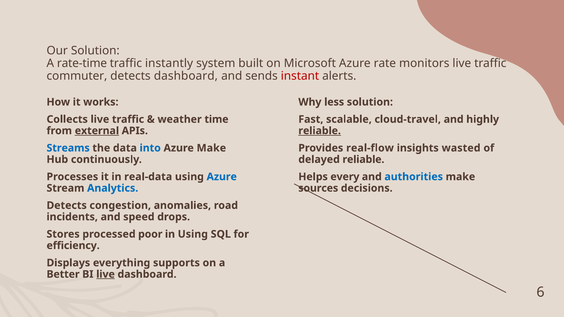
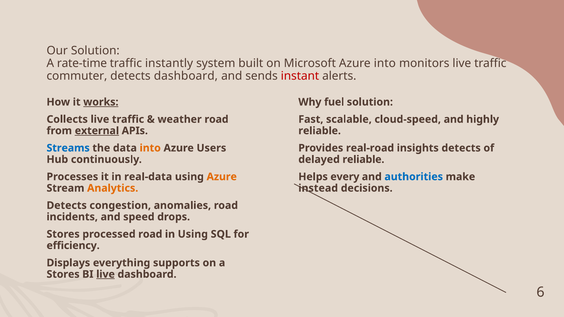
Azure rate: rate -> into (385, 63)
works underline: none -> present (101, 102)
less: less -> fuel (334, 102)
weather time: time -> road (216, 119)
cloud-travel: cloud-travel -> cloud-speed (408, 119)
reliable underline: present -> none (320, 131)
into colour: blue -> orange (150, 148)
Azure Make: Make -> Users (211, 148)
real-flow: real-flow -> real-road (370, 148)
insights wasted: wasted -> detects (461, 148)
Azure colour: blue -> orange (222, 177)
Analytics colour: blue -> orange (113, 188)
sources: sources -> instead (318, 188)
processed poor: poor -> road (150, 234)
Better: Better -> Stores (63, 274)
